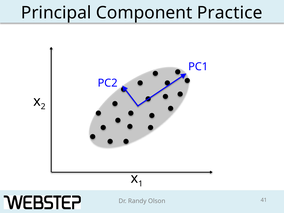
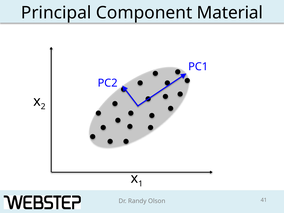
Practice: Practice -> Material (230, 13)
